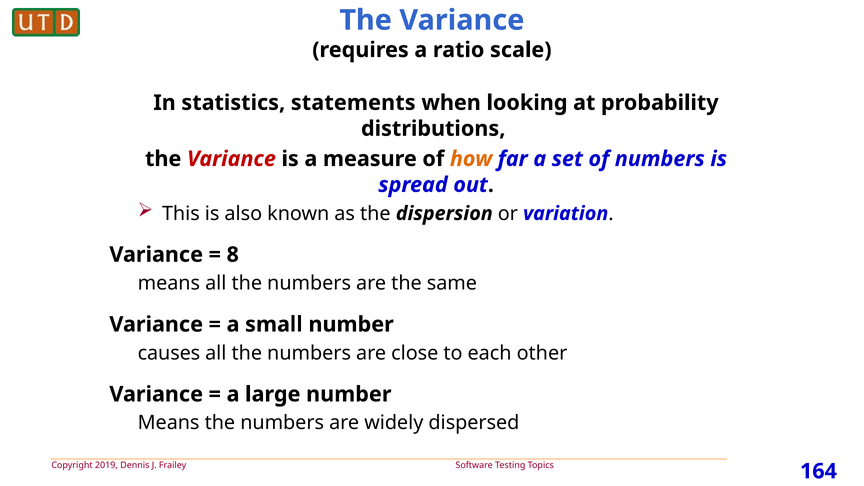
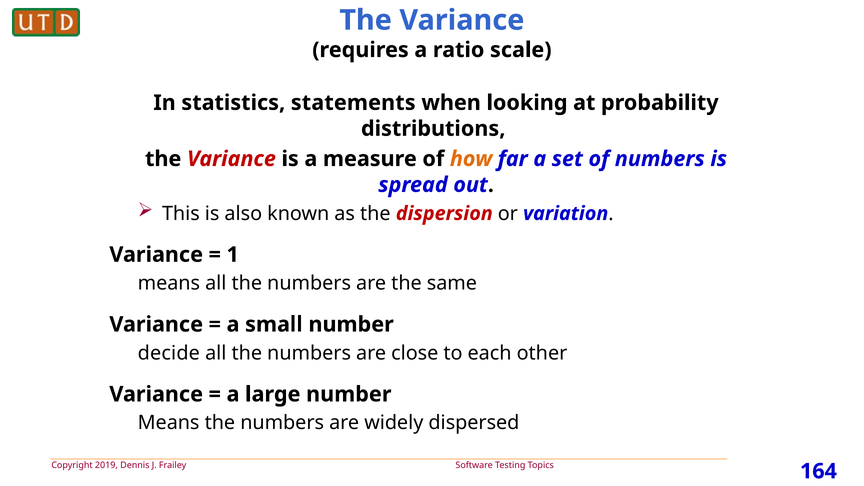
dispersion colour: black -> red (444, 213)
8: 8 -> 1 (233, 255)
causes: causes -> decide (169, 353)
